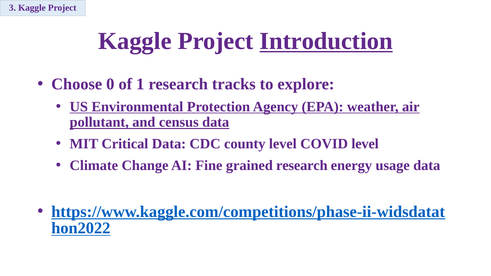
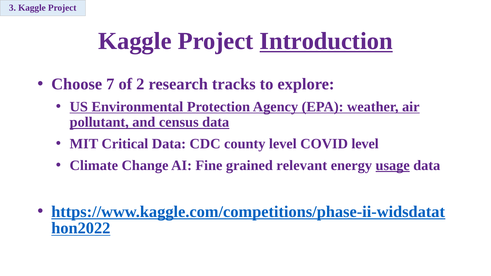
0: 0 -> 7 (110, 84)
1: 1 -> 2 (140, 84)
grained research: research -> relevant (302, 165)
usage underline: none -> present (393, 165)
